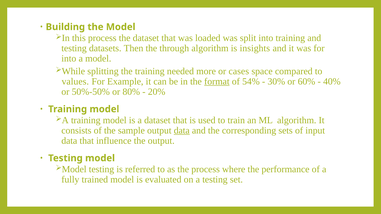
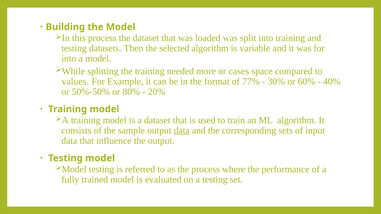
through: through -> selected (174, 48)
insights: insights -> variable (255, 48)
format underline: present -> none (217, 82)
54%: 54% -> 77% (251, 82)
